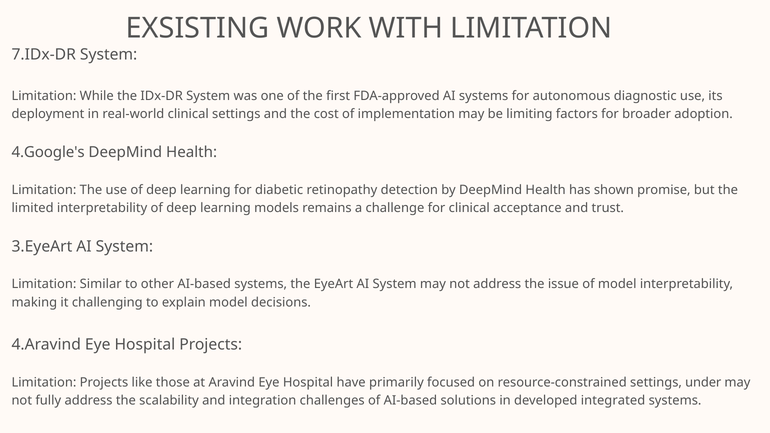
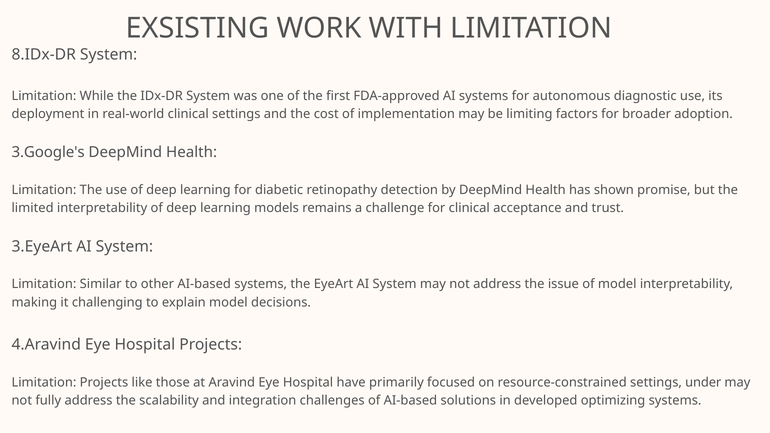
7.IDx-DR: 7.IDx-DR -> 8.IDx-DR (44, 55)
4.Google's: 4.Google's -> 3.Google's (48, 152)
integrated: integrated -> optimizing (613, 401)
